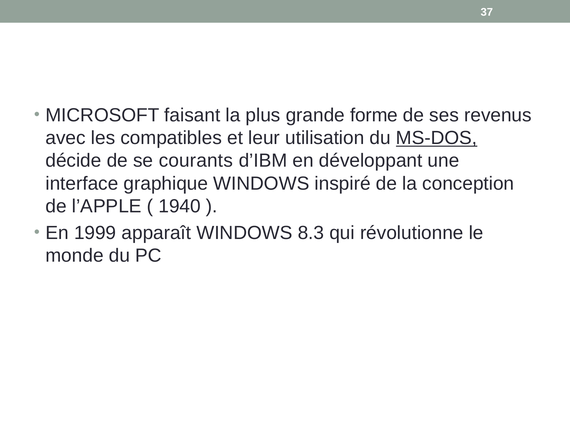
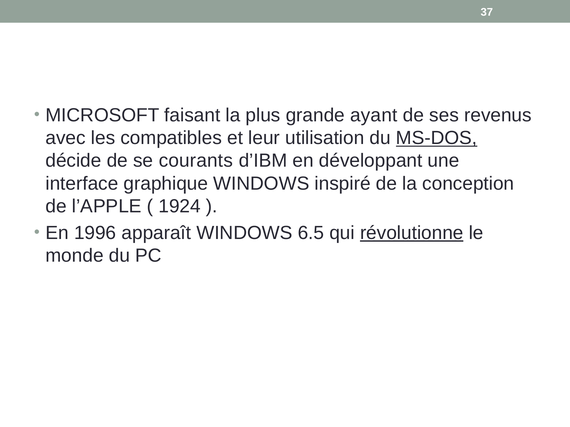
forme: forme -> ayant (374, 115)
1940: 1940 -> 1924 (180, 206)
1999: 1999 -> 1996 (95, 233)
8.3: 8.3 -> 6.5 (311, 233)
révolutionne underline: none -> present (412, 233)
